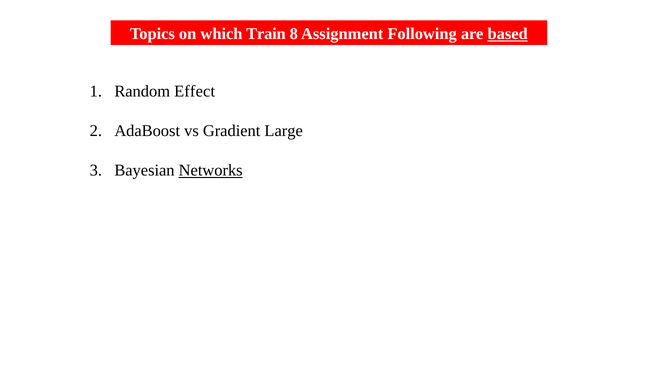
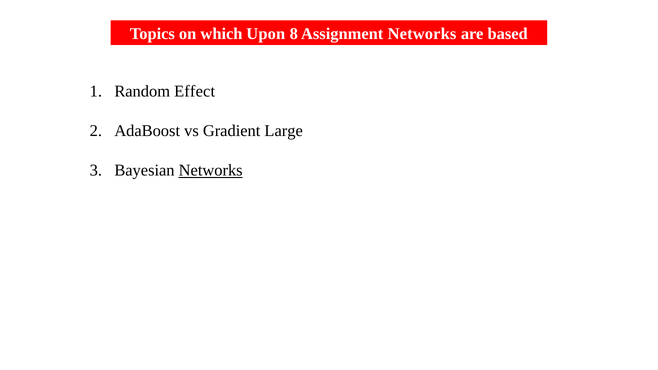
Train: Train -> Upon (266, 34)
Assignment Following: Following -> Networks (422, 34)
based underline: present -> none (508, 34)
